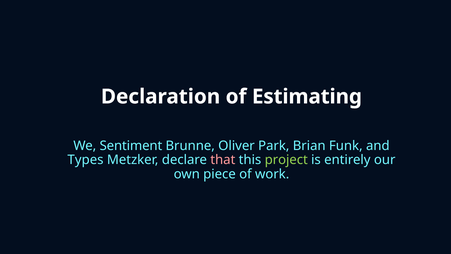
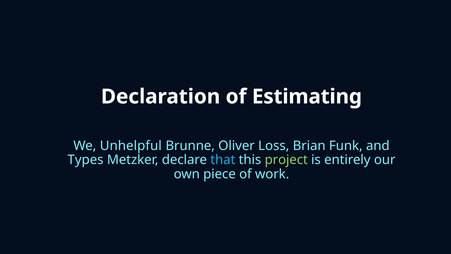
Sentiment: Sentiment -> Unhelpful (131, 146)
Park: Park -> Loss (274, 146)
that colour: pink -> light blue (223, 160)
